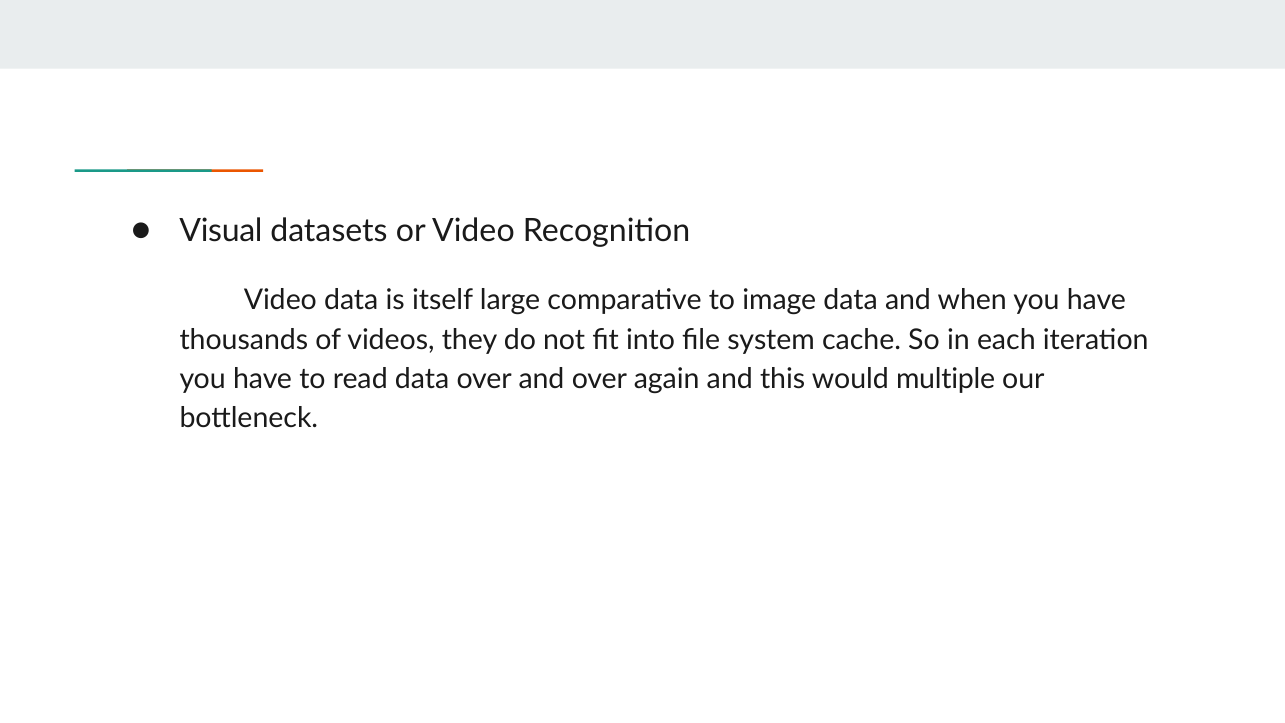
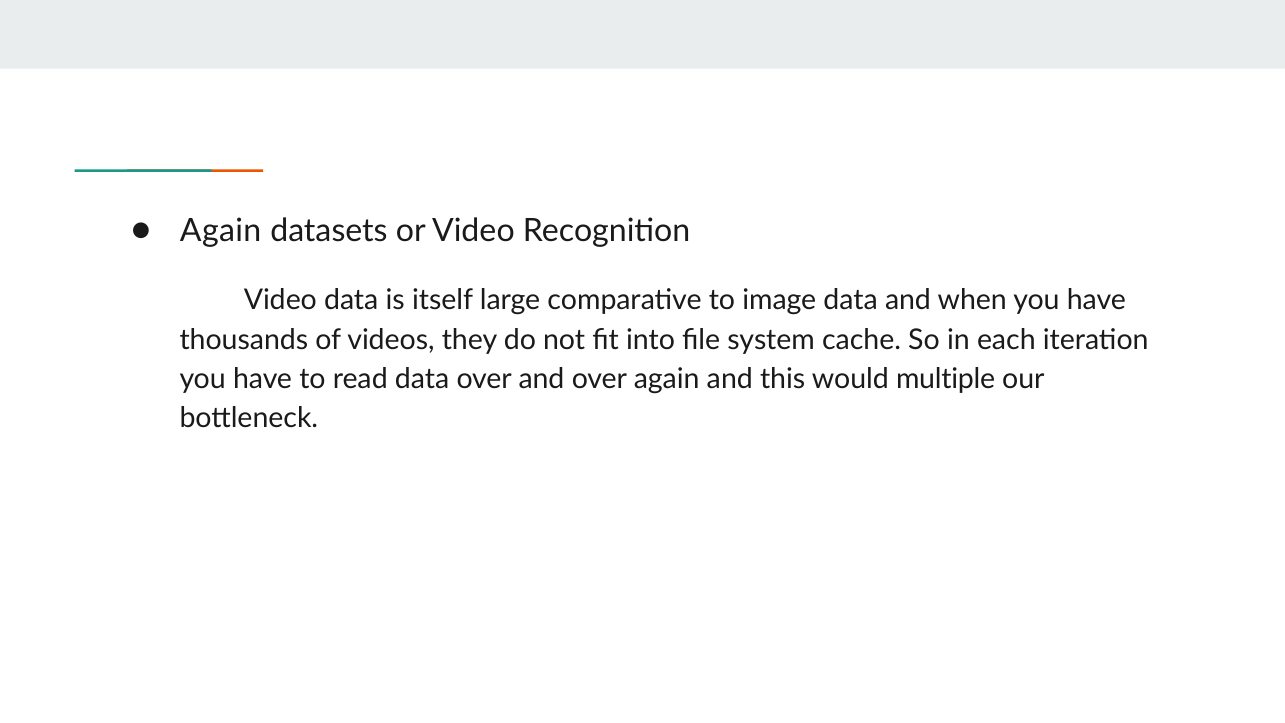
Visual: Visual -> Again (221, 231)
